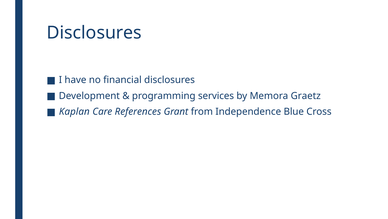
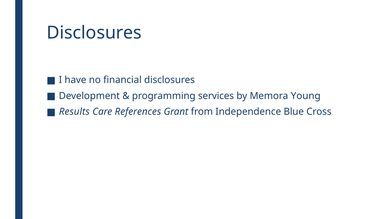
Graetz: Graetz -> Young (306, 96)
Kaplan: Kaplan -> Results (74, 111)
